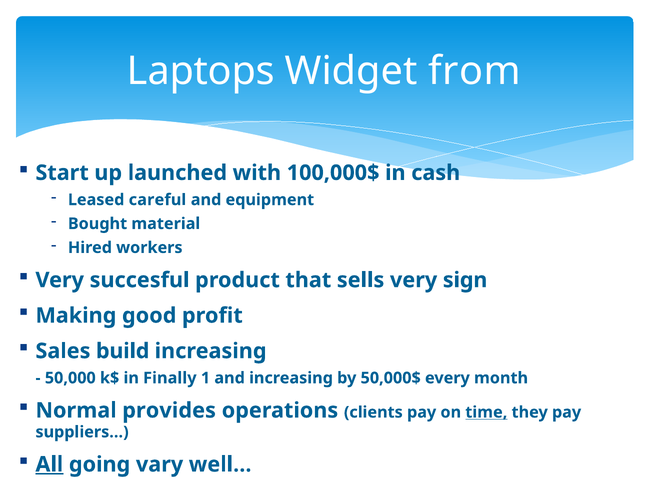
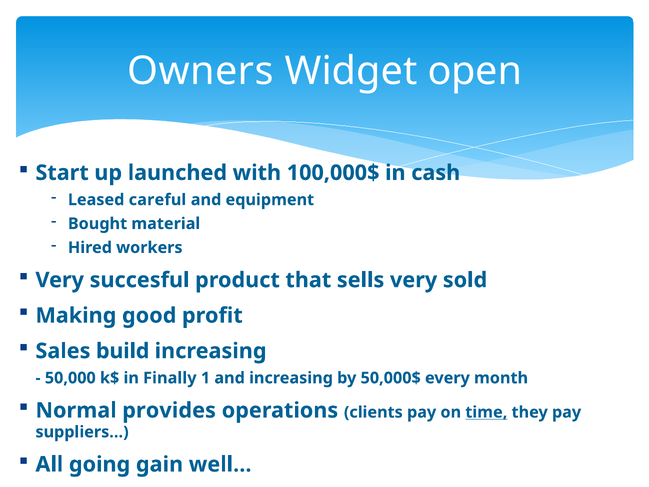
Laptops: Laptops -> Owners (201, 71)
from: from -> open (475, 71)
sign: sign -> sold (465, 280)
All underline: present -> none (49, 464)
vary: vary -> gain (160, 464)
